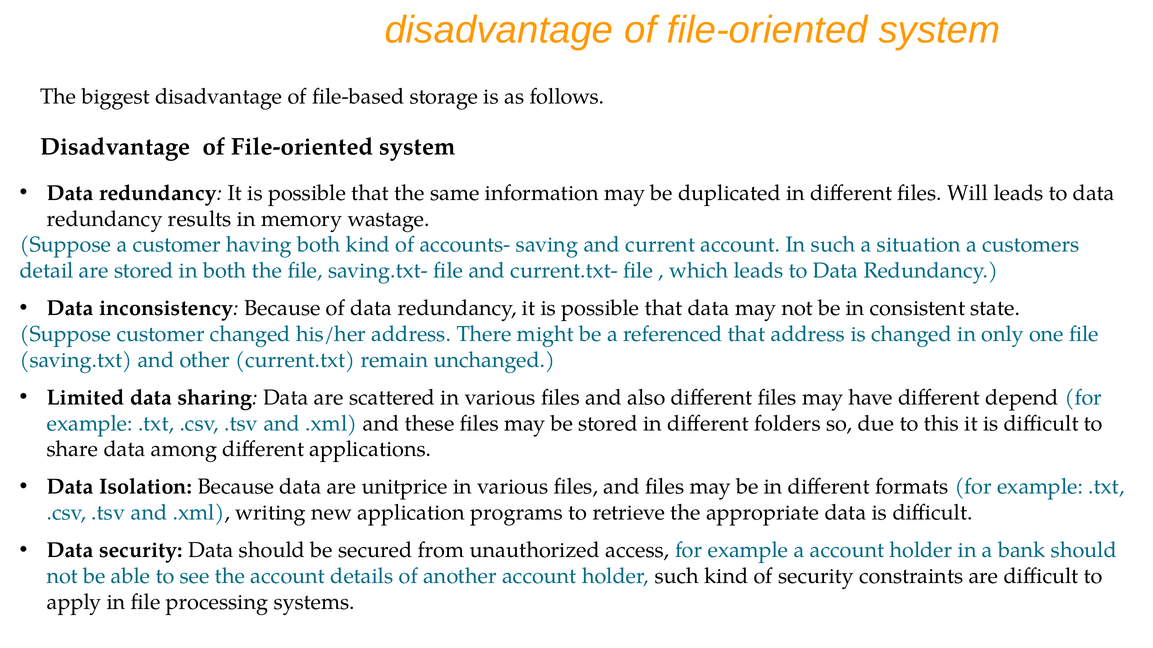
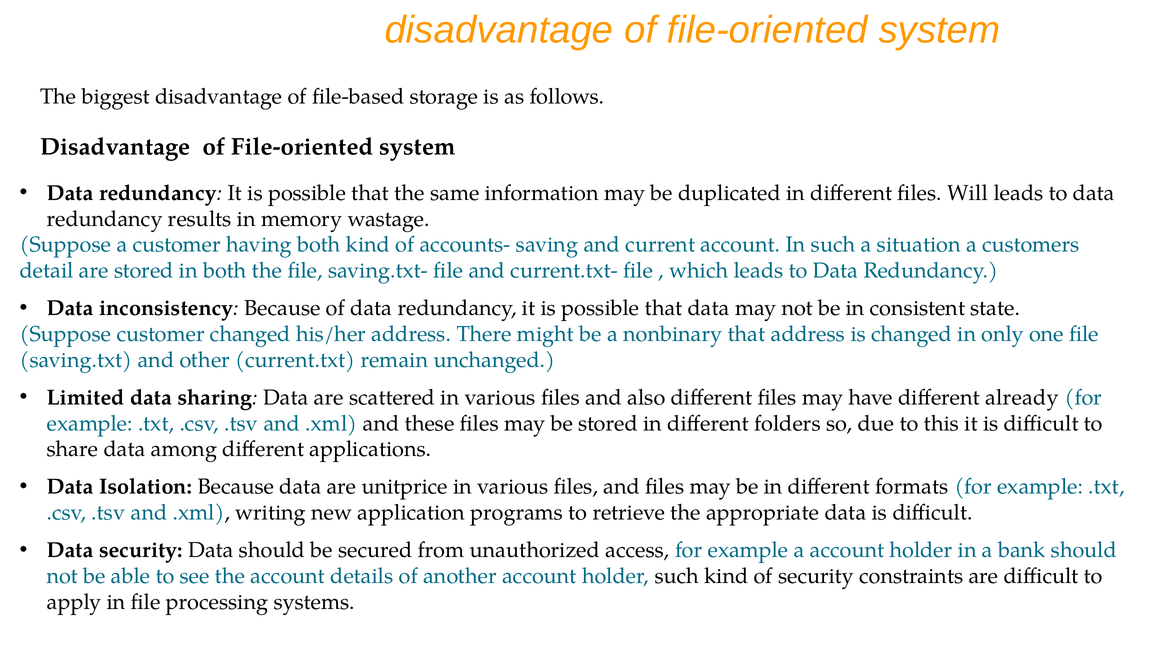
referenced: referenced -> nonbinary (673, 334)
depend: depend -> already (1022, 398)
